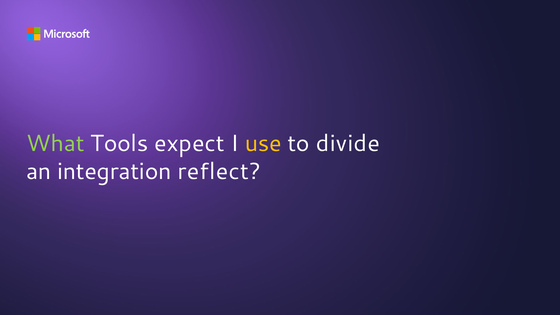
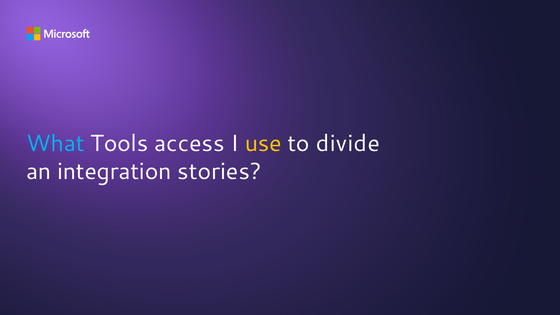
What colour: light green -> light blue (55, 143)
expect: expect -> access (189, 143)
reflect: reflect -> stories (220, 171)
